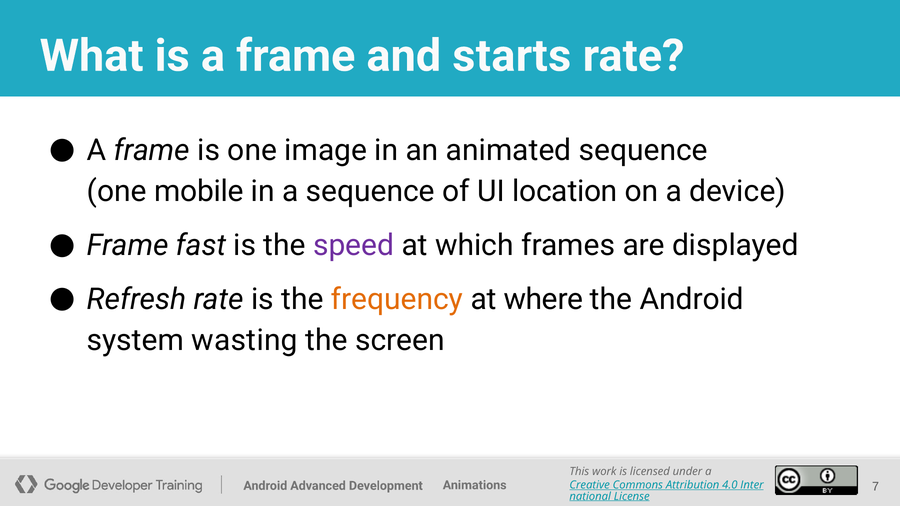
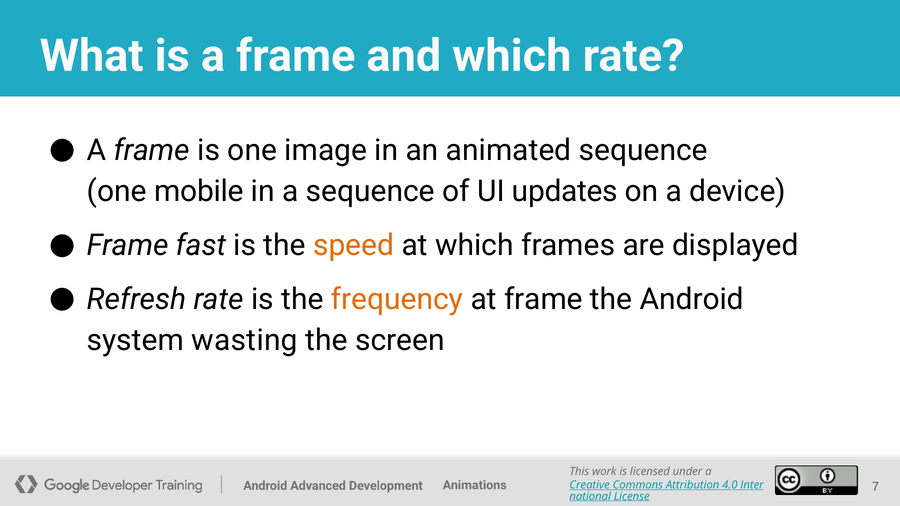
and starts: starts -> which (512, 56)
location: location -> updates (565, 192)
speed colour: purple -> orange (354, 245)
at where: where -> frame (543, 299)
